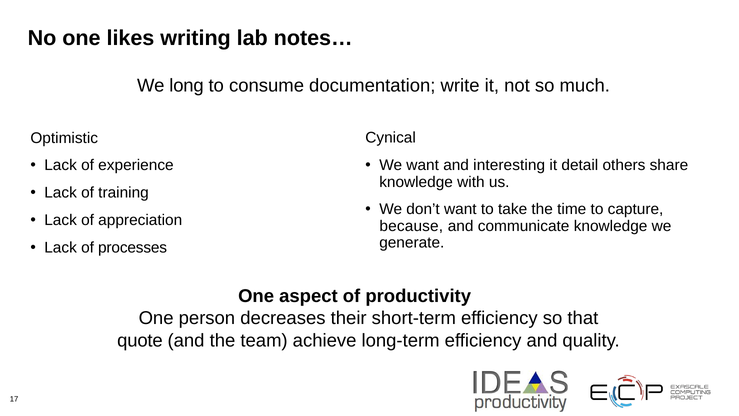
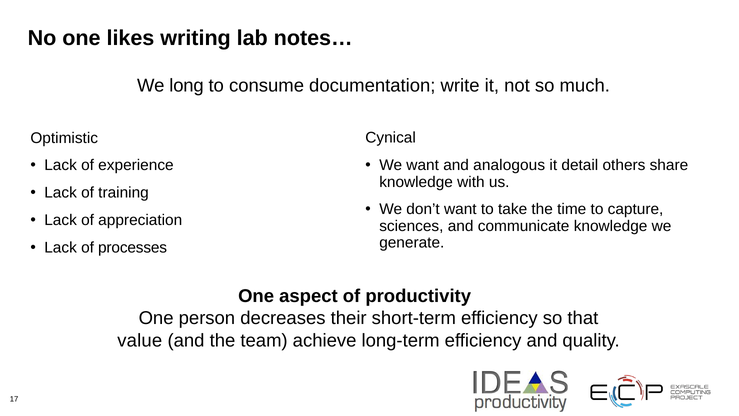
interesting: interesting -> analogous (509, 165)
because: because -> sciences (411, 226)
quote: quote -> value (140, 340)
